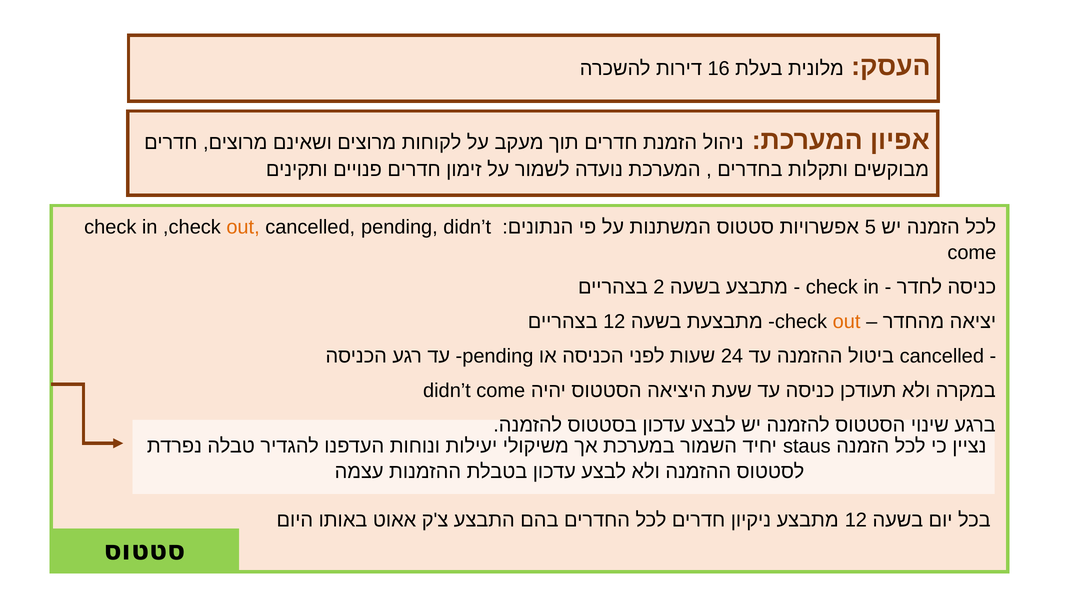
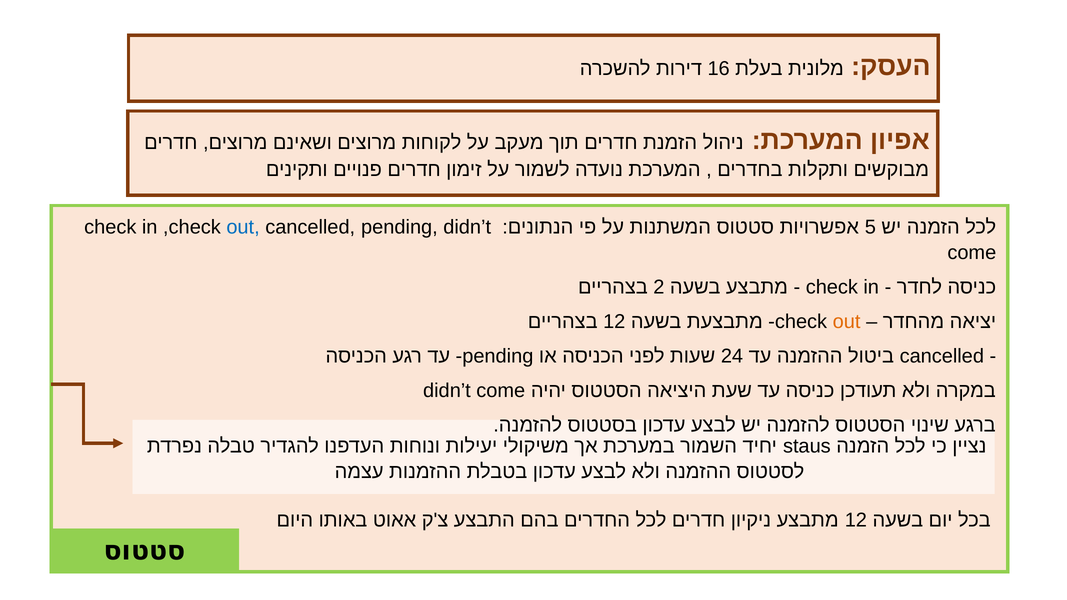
out colour: orange -> blue (243, 227)
